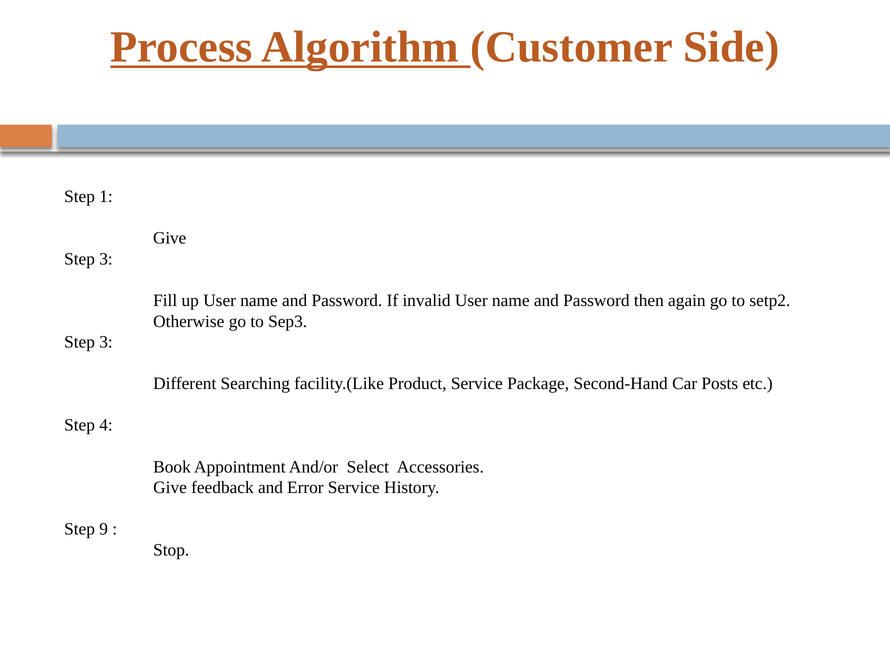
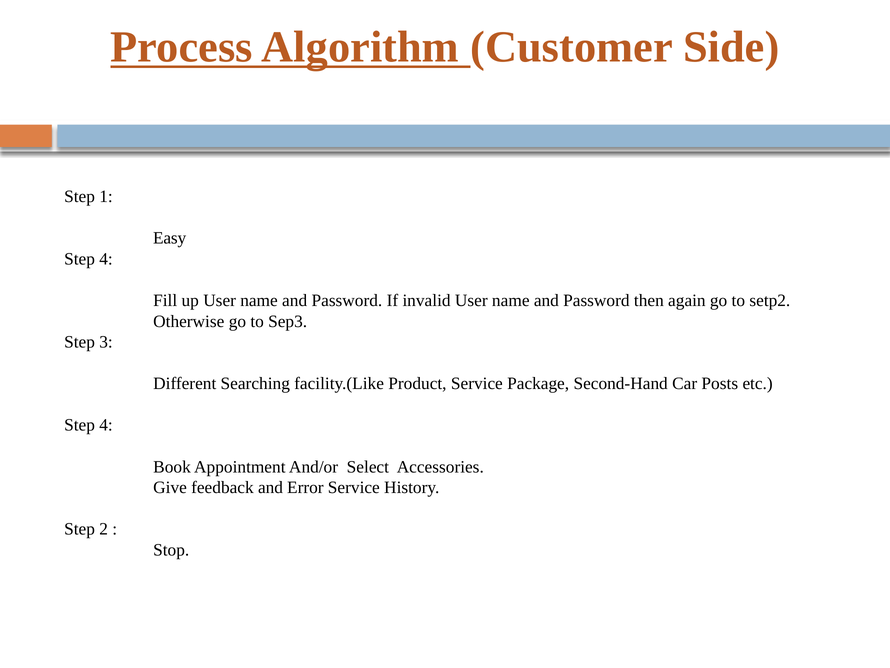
Give: Give -> Easy (170, 238)
3: 3 -> 4 (106, 259)
9: 9 -> 2 (104, 529)
